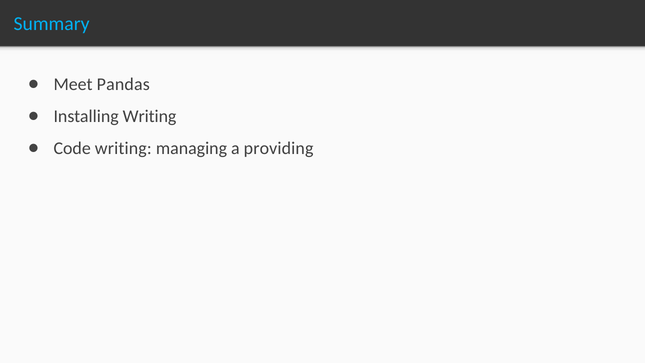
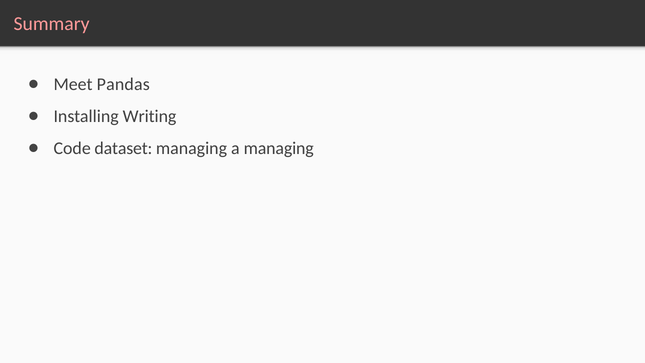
Summary colour: light blue -> pink (52, 24)
Code writing: writing -> dataset (123, 148)
a providing: providing -> managing (279, 148)
